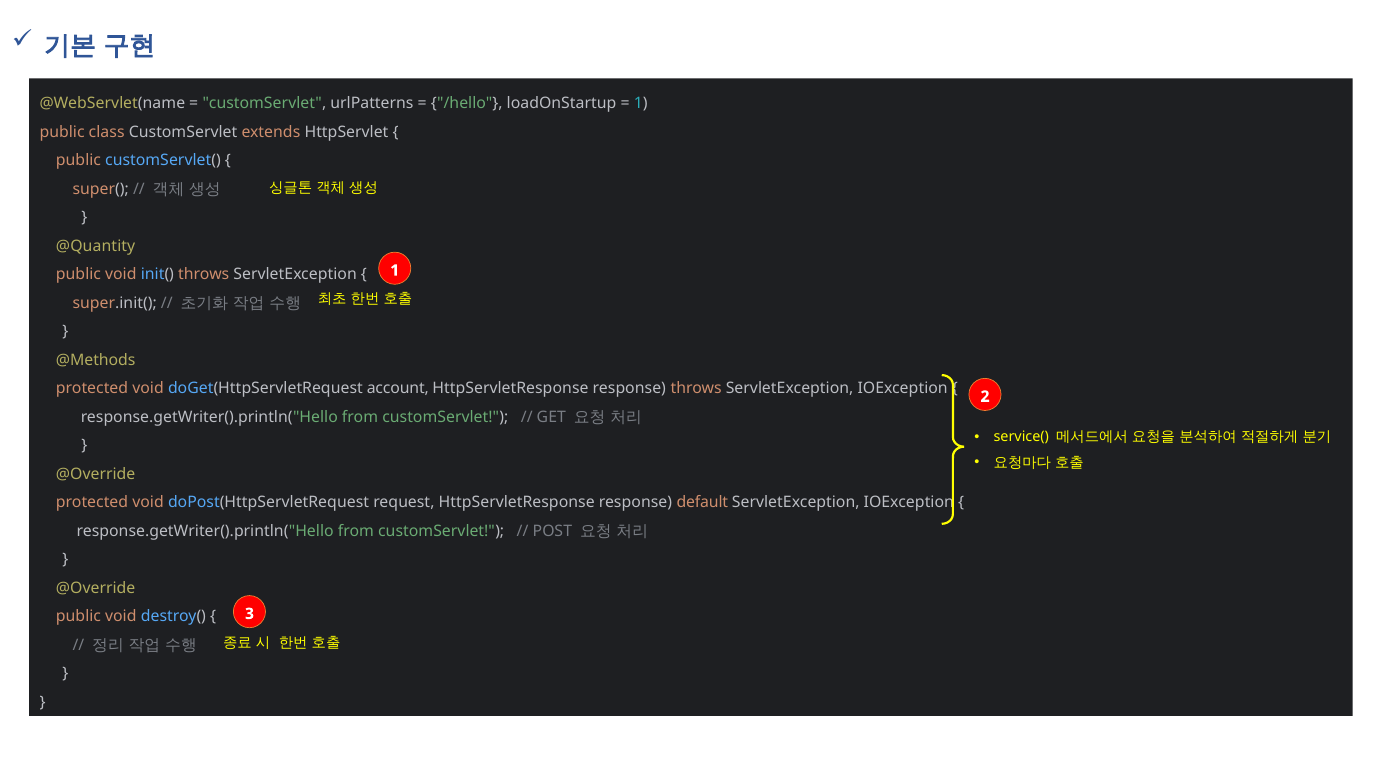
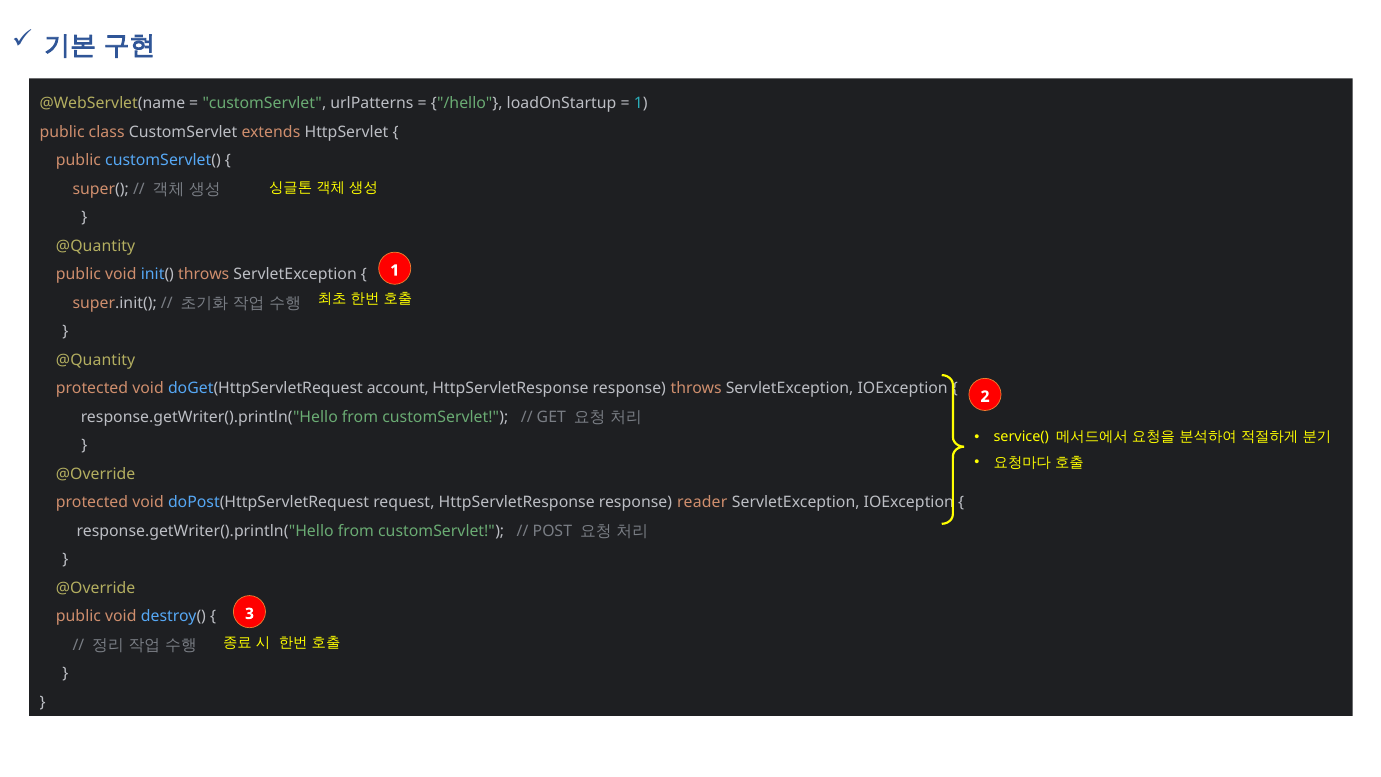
@Methods: @Methods -> @Quantity (96, 360)
default: default -> reader (702, 503)
